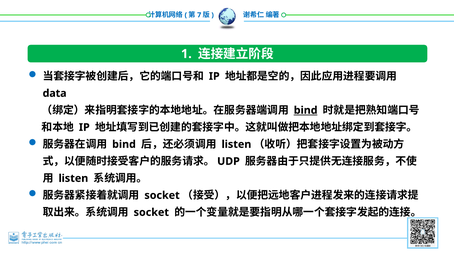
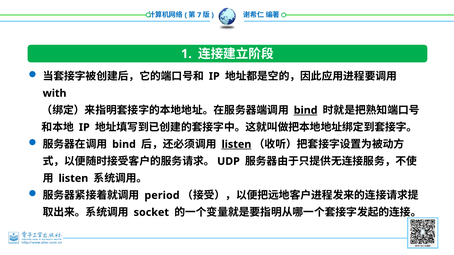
data: data -> with (55, 93)
listen underline: none -> present (236, 145)
socket: socket -> period (162, 196)
